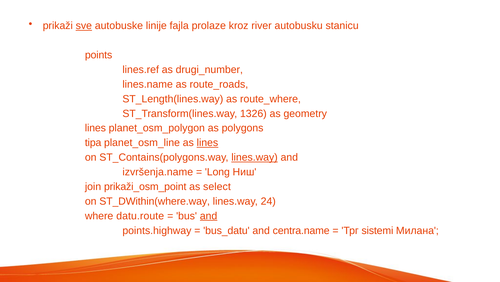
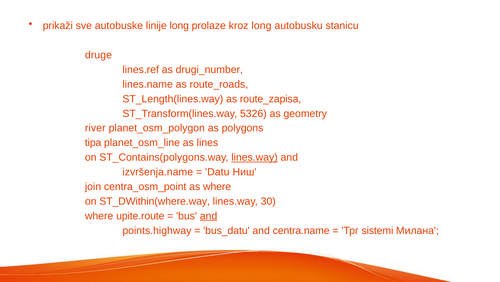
sve underline: present -> none (84, 26)
linije fajla: fajla -> long (179, 26)
kroz river: river -> long (261, 26)
points: points -> druge (98, 55)
route_where: route_where -> route_zapisa (271, 99)
1326: 1326 -> 5326 (253, 113)
lines: lines -> river (95, 128)
lines underline: present -> none (207, 142)
Long: Long -> Datu (217, 172)
prikaži_osm_point: prikaži_osm_point -> centra_osm_point (145, 186)
as select: select -> where (217, 186)
24: 24 -> 30 (268, 201)
datu.route: datu.route -> upite.route (140, 215)
